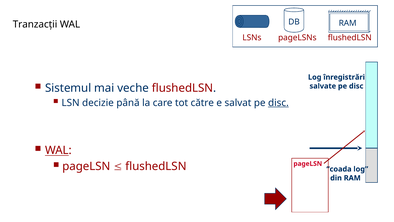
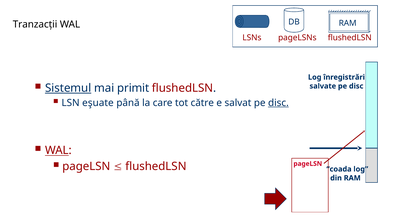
Sistemul underline: none -> present (68, 88)
veche: veche -> primit (133, 88)
decizie: decizie -> eşuate (98, 103)
